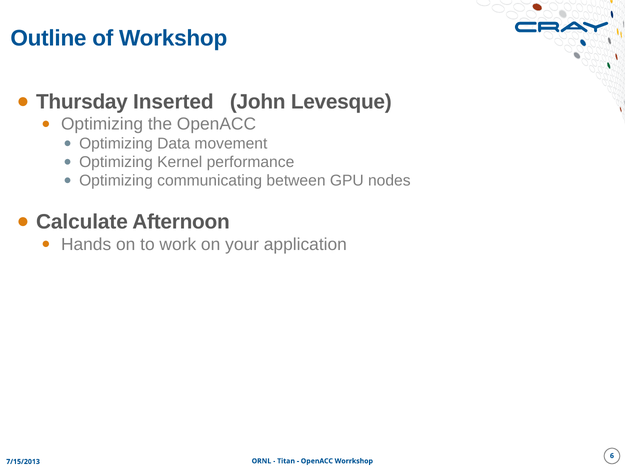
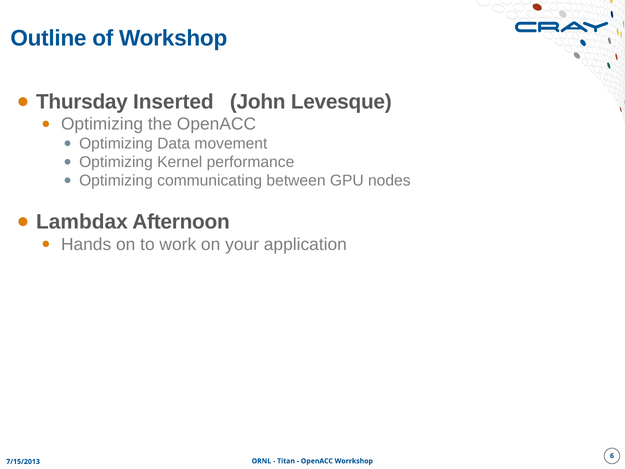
Calculate: Calculate -> Lambdax (82, 222)
